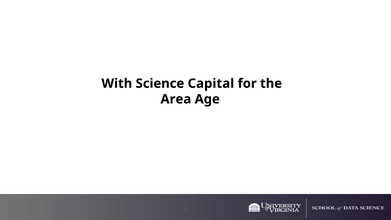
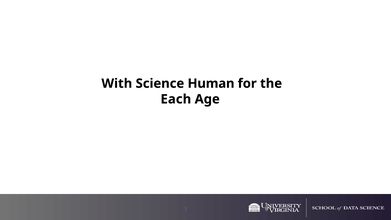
Capital: Capital -> Human (211, 83)
Area: Area -> Each (176, 99)
